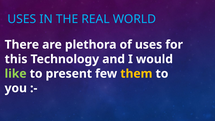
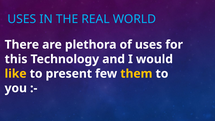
like colour: light green -> yellow (16, 74)
